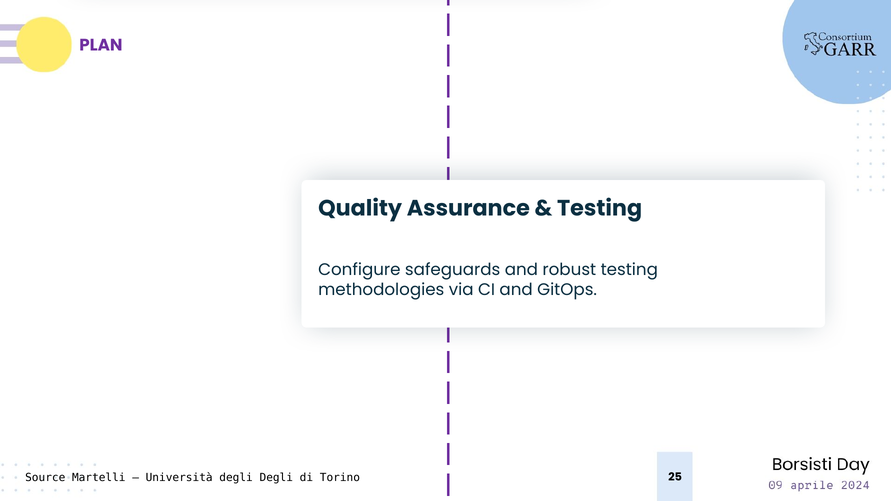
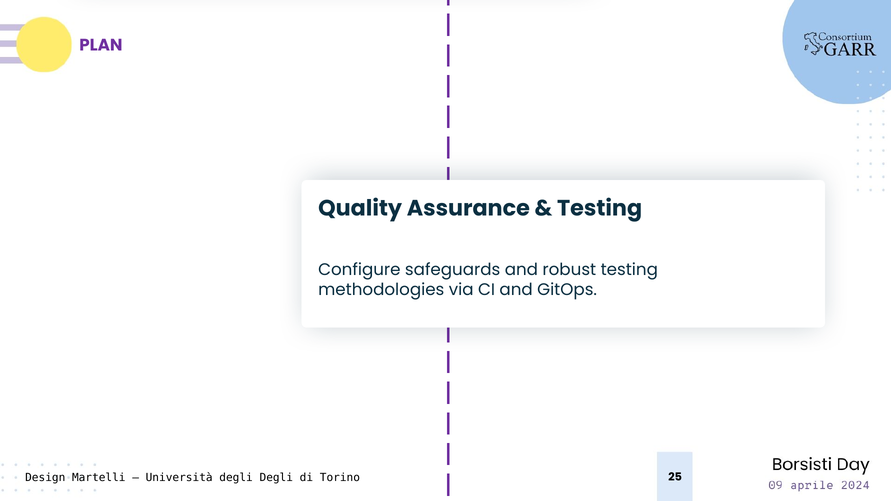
Source: Source -> Design (45, 478)
